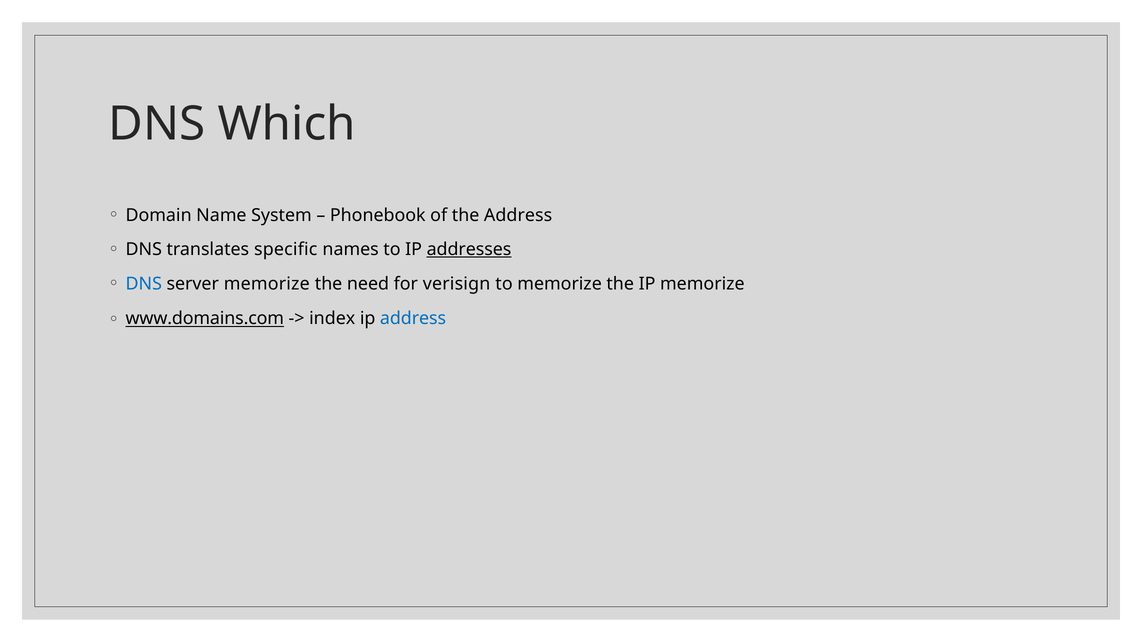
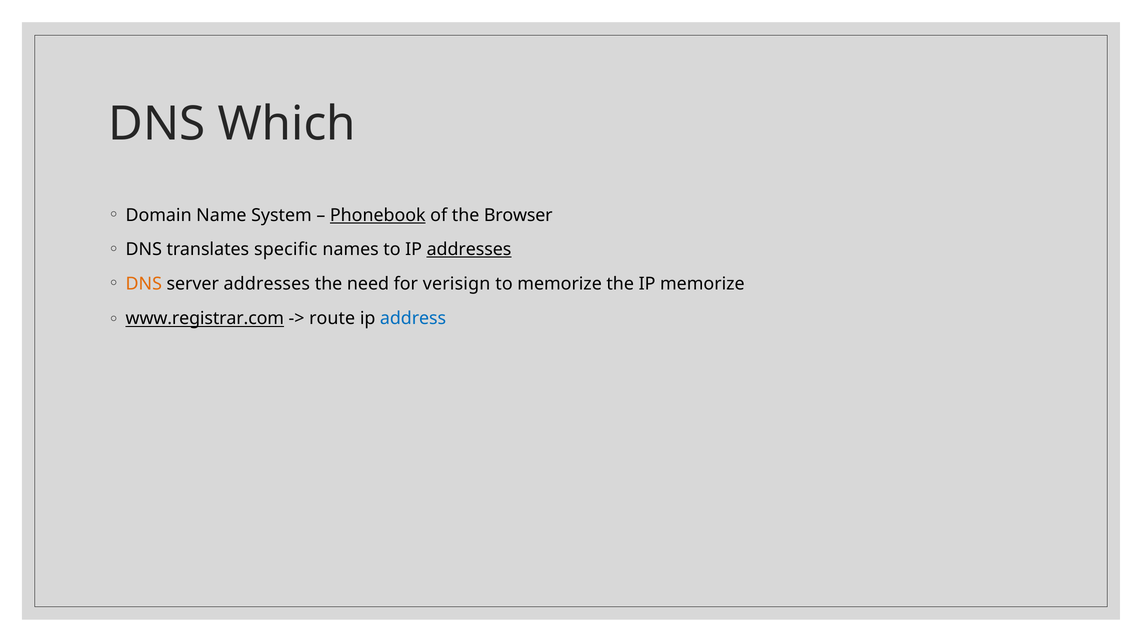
Phonebook underline: none -> present (378, 215)
the Address: Address -> Browser (518, 215)
DNS colour: blue -> orange (144, 284)
server memorize: memorize -> addresses (267, 284)
www.domains.com: www.domains.com -> www.registrar.com (205, 318)
index: index -> route (332, 318)
